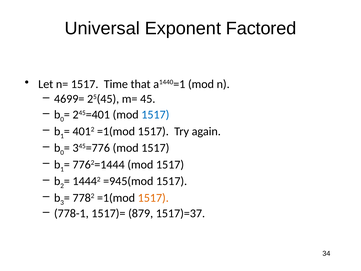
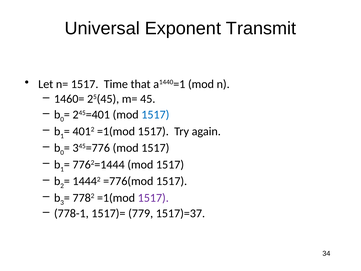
Factored: Factored -> Transmit (261, 28)
4699=: 4699= -> 1460= (69, 99)
=945(mod: =945(mod -> =776(mod (128, 181)
1517 colour: orange -> purple (153, 198)
879: 879 -> 779 (141, 213)
